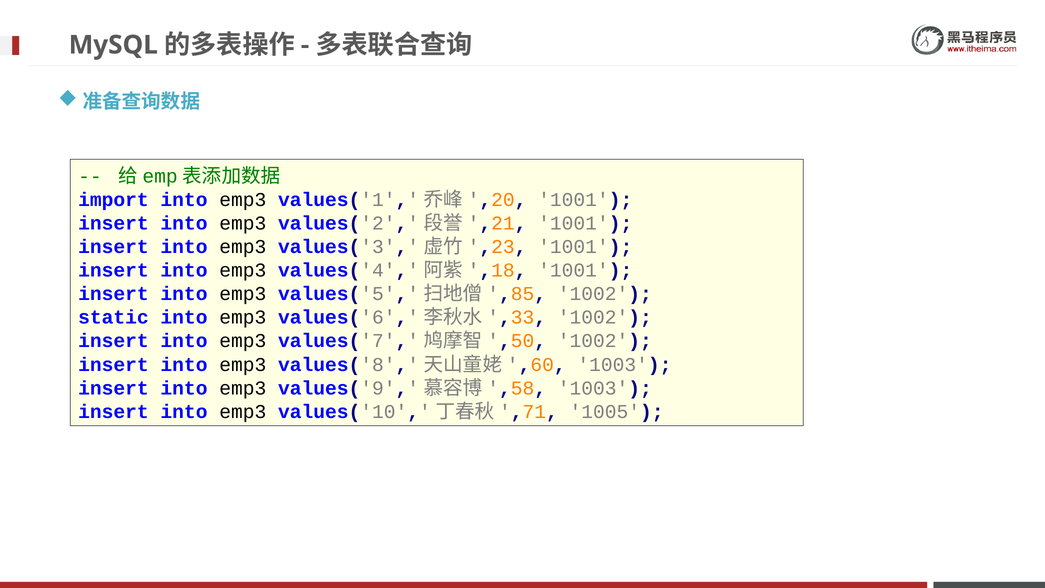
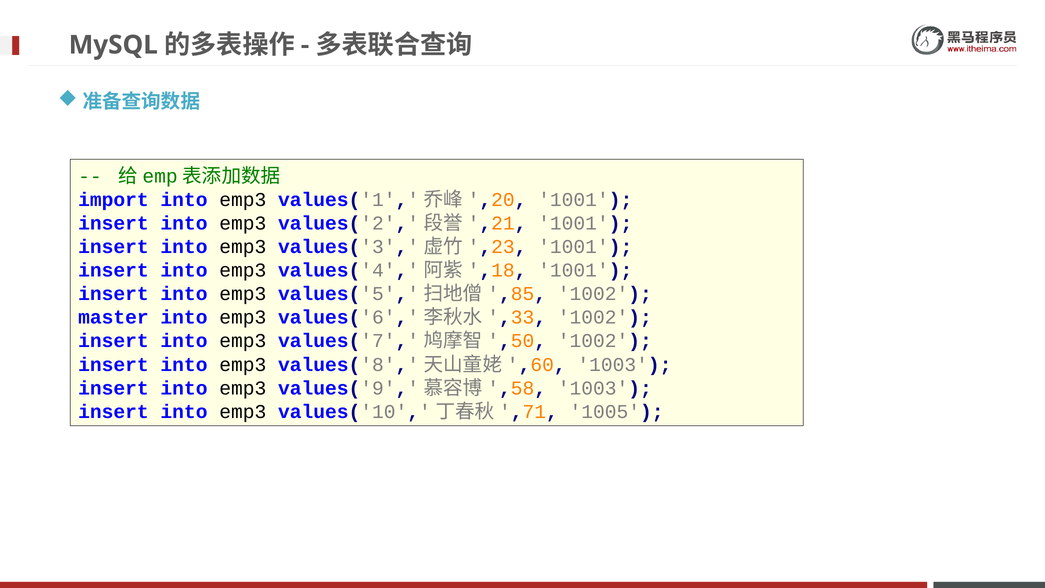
static: static -> master (113, 317)
